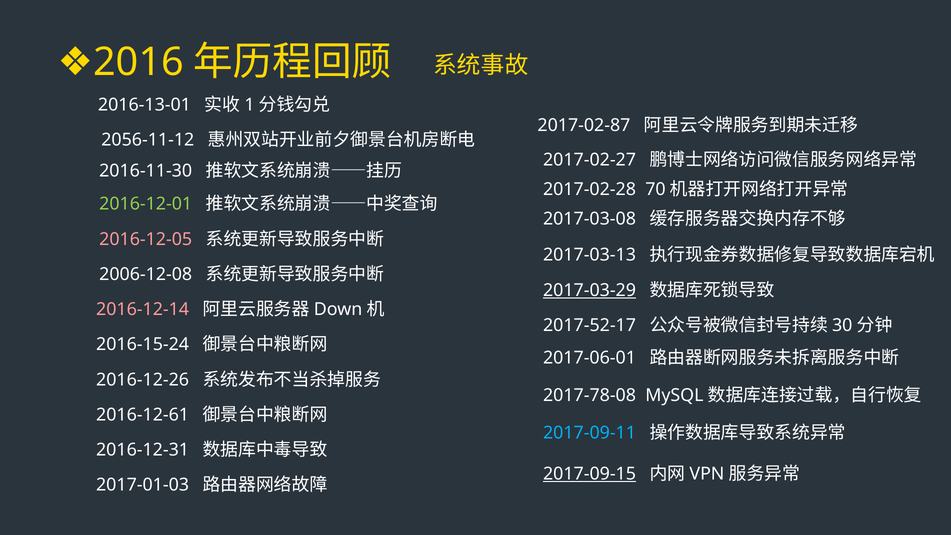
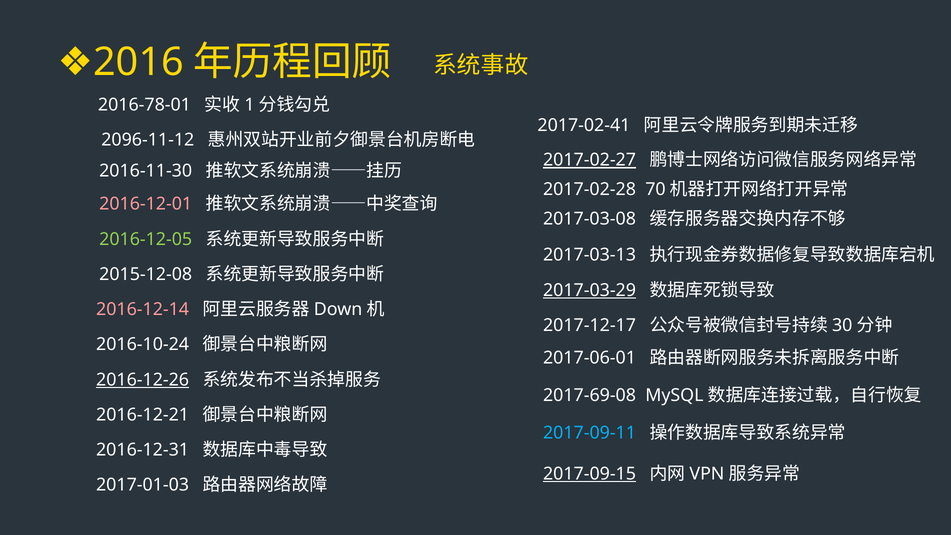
2016-13-01: 2016-13-01 -> 2016-78-01 (144, 105)
2017-02-87: 2017-02-87 -> 2017-02-41 (584, 126)
2056-11-12: 2056-11-12 -> 2096-11-12 (148, 140)
2017-02-27 underline: none -> present (590, 160)
2016-12-01 colour: light green -> pink (146, 204)
2016-12-05 colour: pink -> light green (146, 239)
2006-12-08: 2006-12-08 -> 2015-12-08 (146, 274)
2017-52-17: 2017-52-17 -> 2017-12-17 (590, 325)
2016-15-24: 2016-15-24 -> 2016-10-24 (143, 345)
2016-12-26 underline: none -> present (143, 380)
2017-78-08: 2017-78-08 -> 2017-69-08 (590, 395)
2016-12-61: 2016-12-61 -> 2016-12-21 (143, 415)
